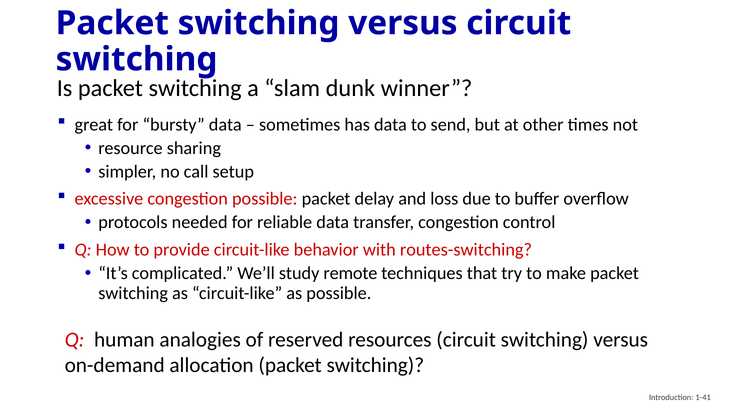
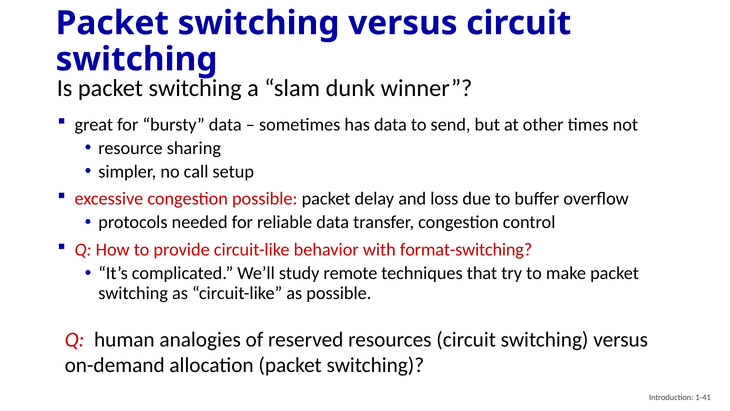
routes-switching: routes-switching -> format-switching (466, 250)
